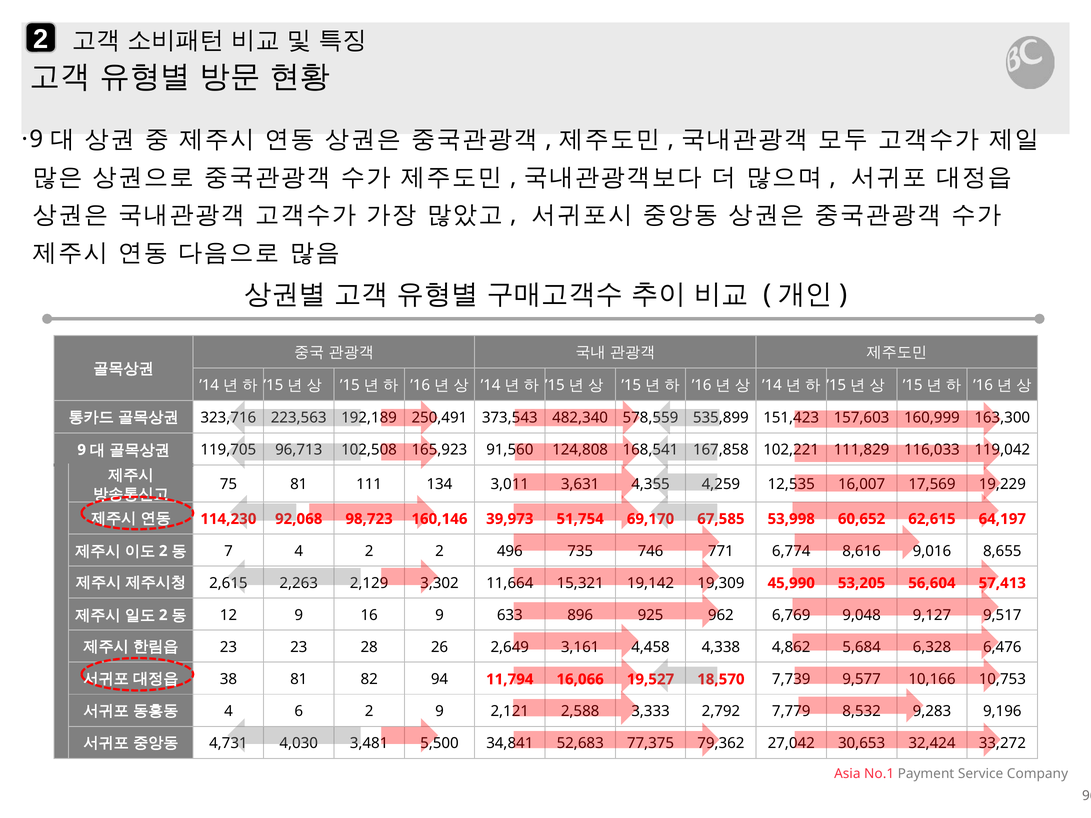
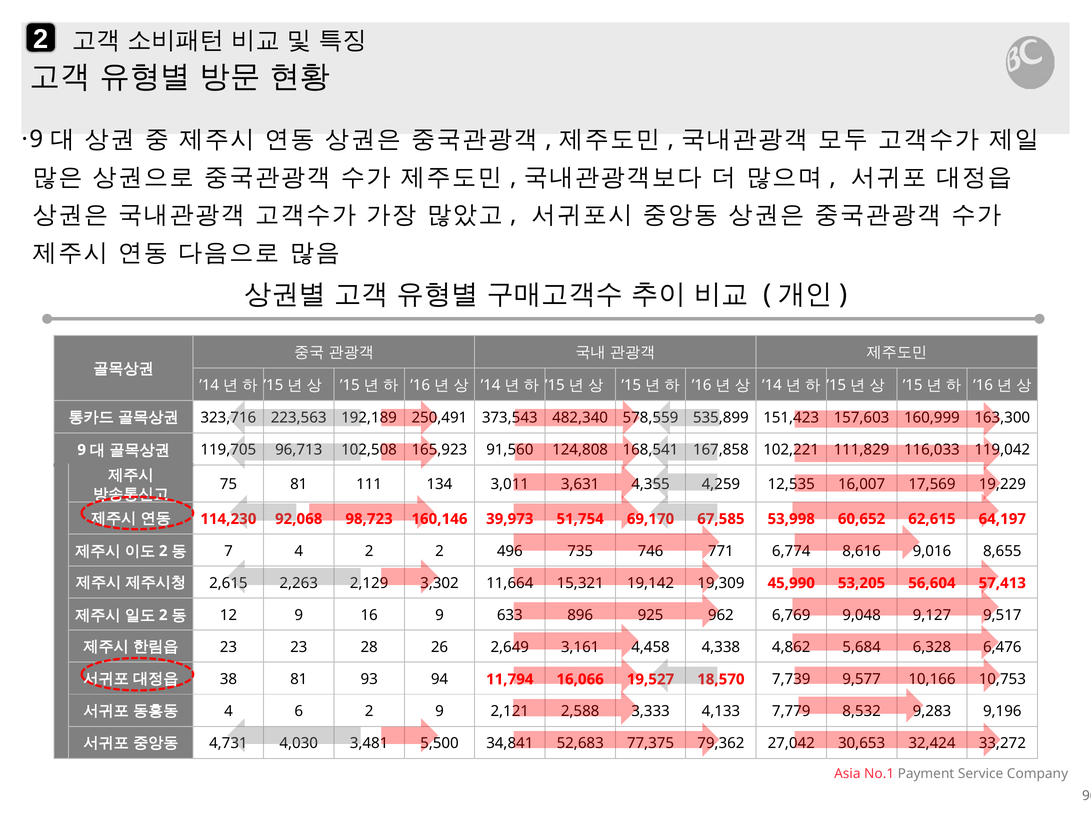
82: 82 -> 93 (369, 680)
2,792: 2,792 -> 4,133 (721, 712)
